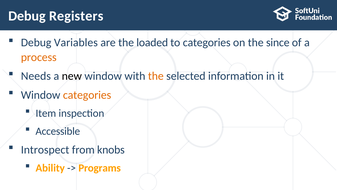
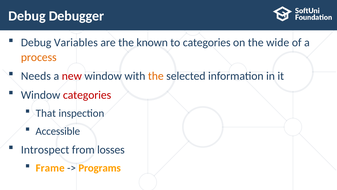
Registers: Registers -> Debugger (76, 16)
loaded: loaded -> known (152, 43)
since: since -> wide (278, 43)
new colour: black -> red (72, 76)
categories colour: orange -> red (87, 95)
Item: Item -> That (46, 113)
knobs: knobs -> losses (111, 149)
Ability: Ability -> Frame (50, 168)
